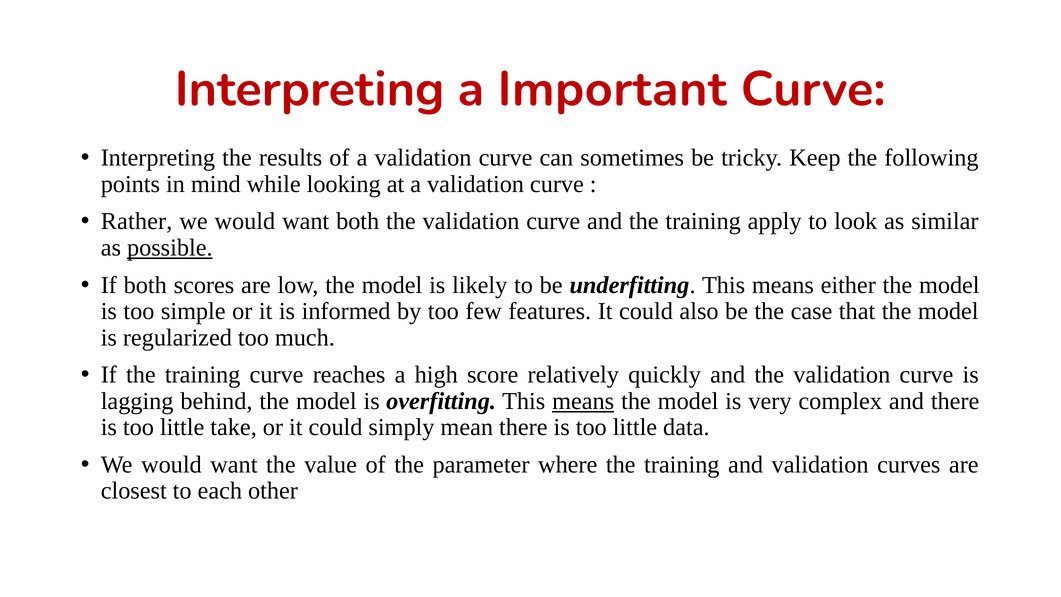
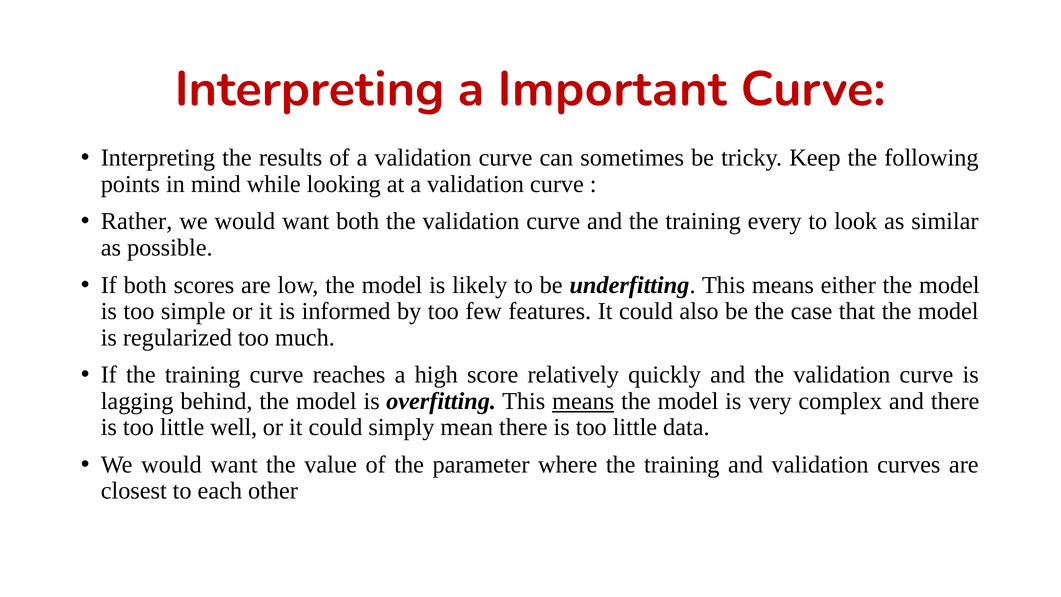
apply: apply -> every (775, 221)
possible underline: present -> none (170, 248)
take: take -> well (234, 427)
